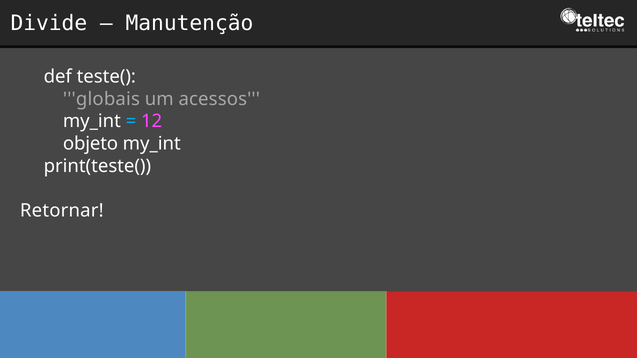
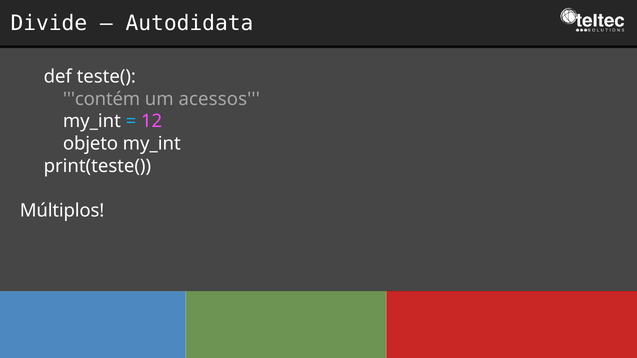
Manutenção: Manutenção -> Autodidata (189, 23)
globais: globais -> contém (102, 99)
Retornar: Retornar -> Múltiplos (62, 211)
